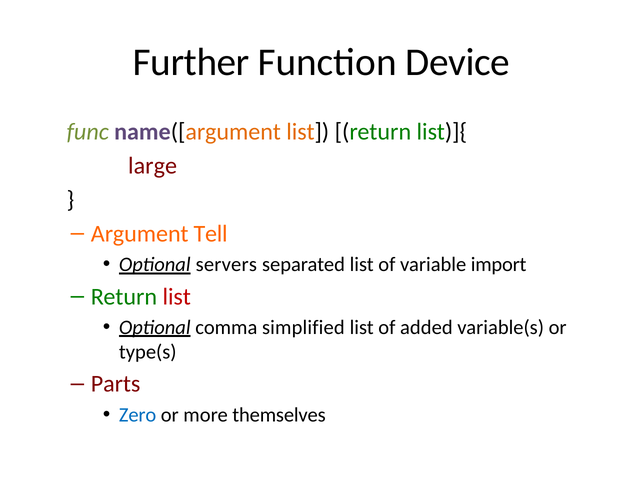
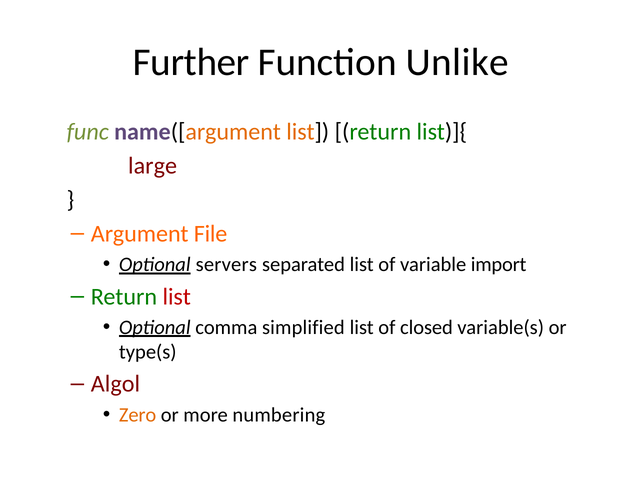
Device: Device -> Unlike (457, 62)
Tell: Tell -> File (211, 234)
added: added -> closed (426, 328)
Parts: Parts -> Algol (115, 384)
Zero colour: blue -> orange (138, 415)
themselves: themselves -> numbering (279, 415)
